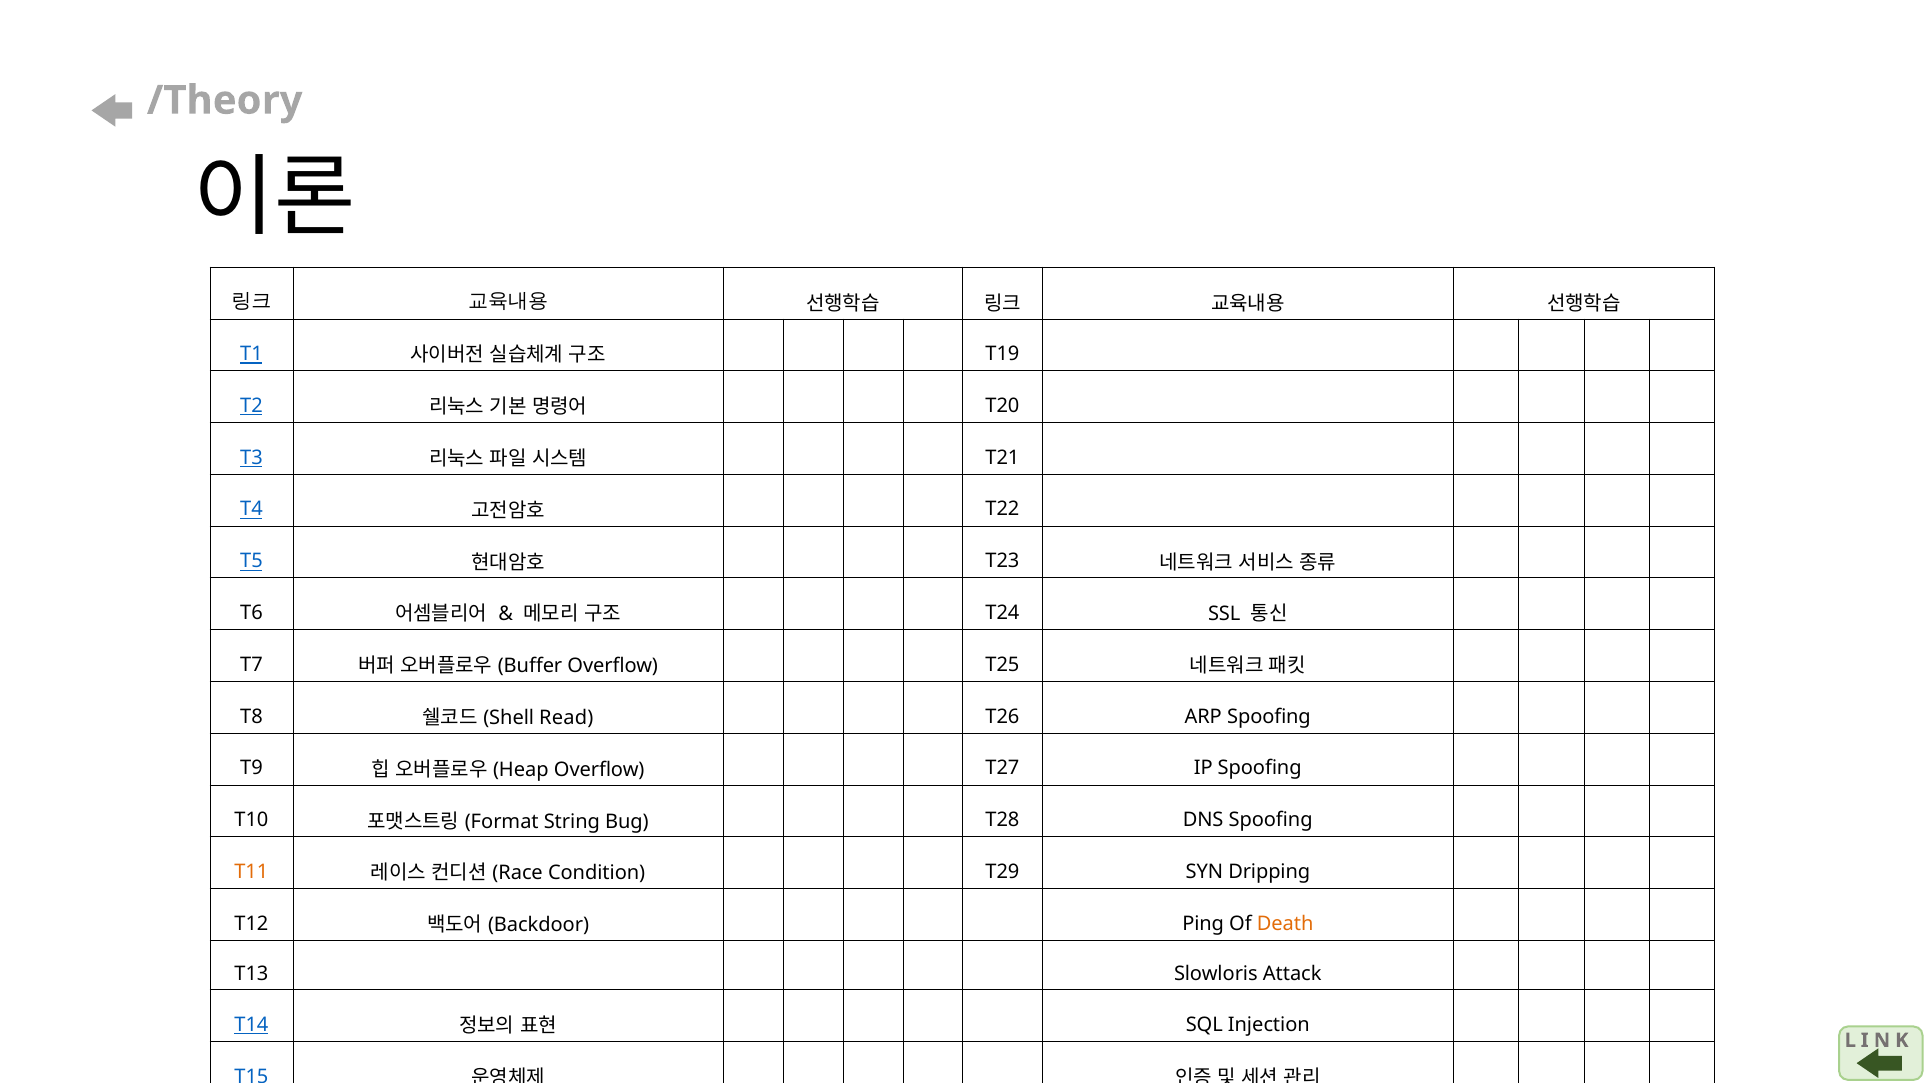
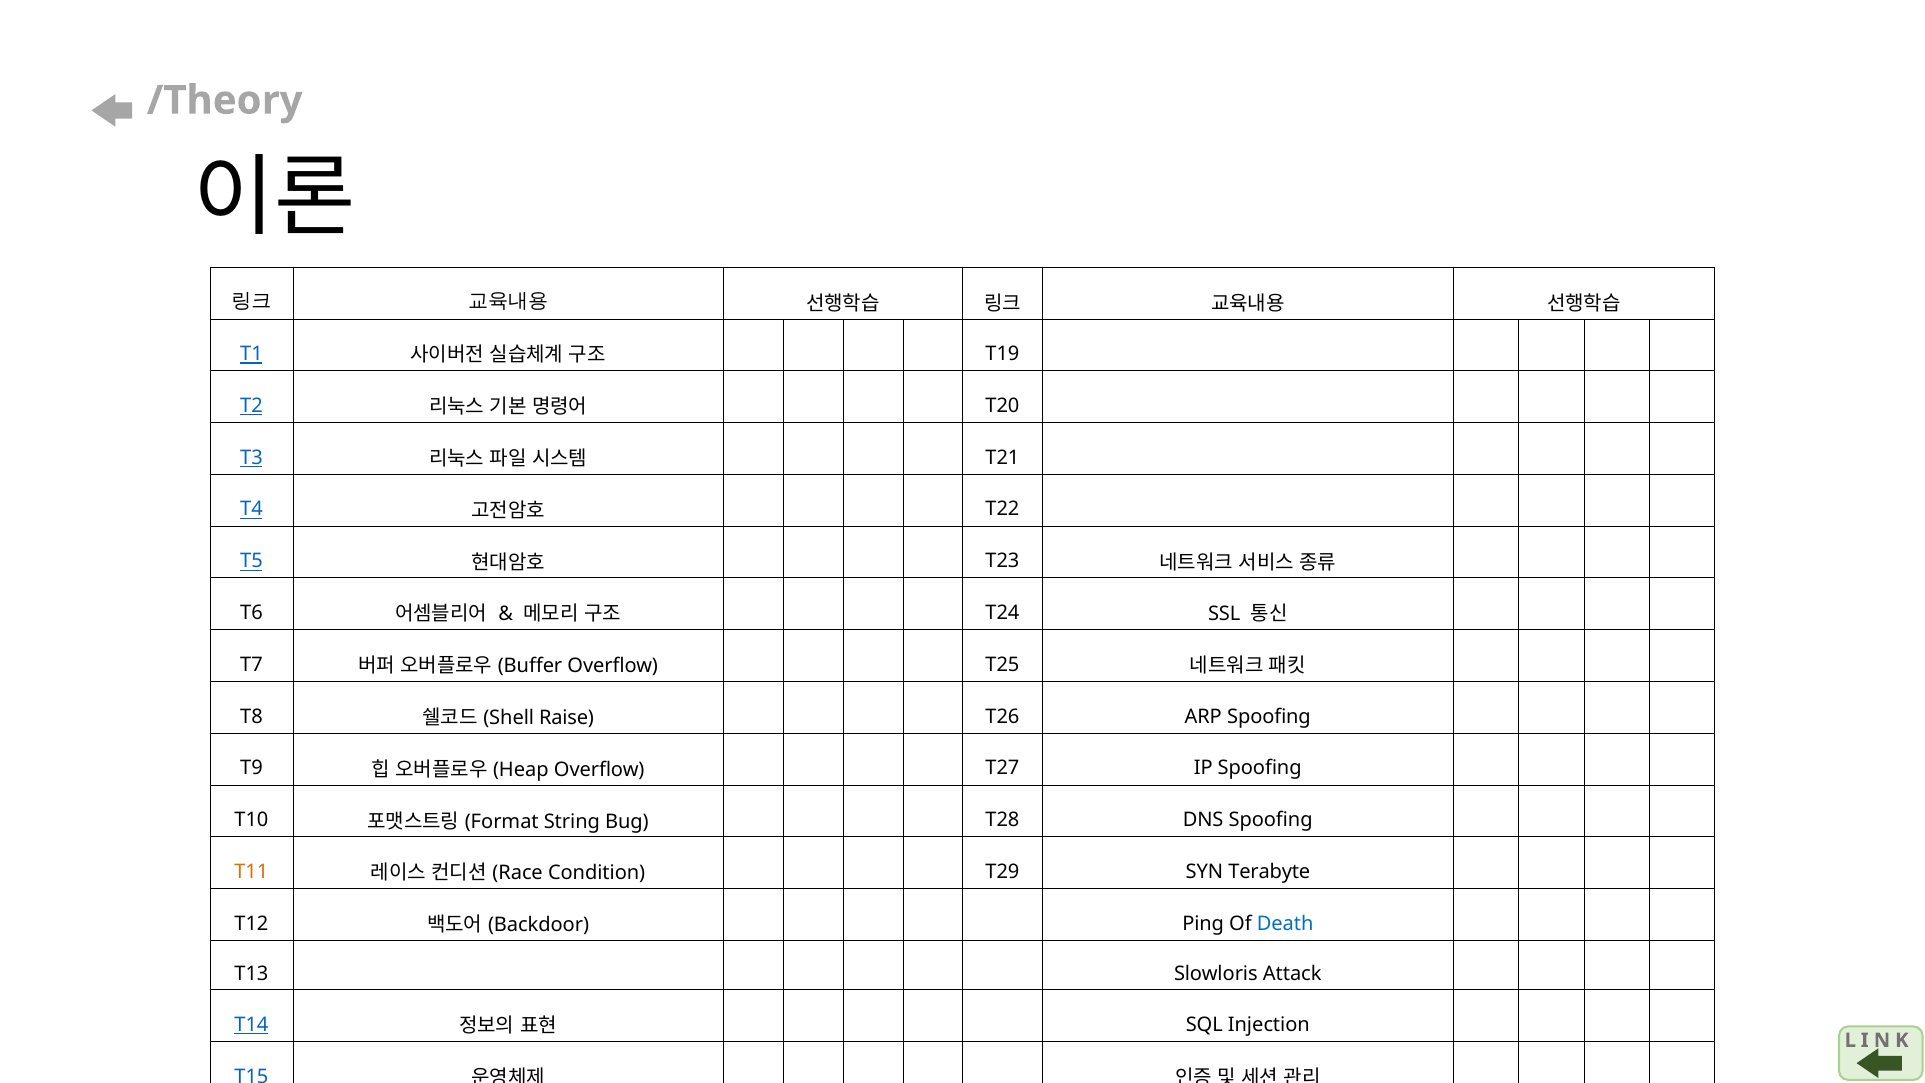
Read: Read -> Raise (567, 718)
Dripping: Dripping -> Terabyte (1269, 872)
Death colour: orange -> blue (1285, 924)
